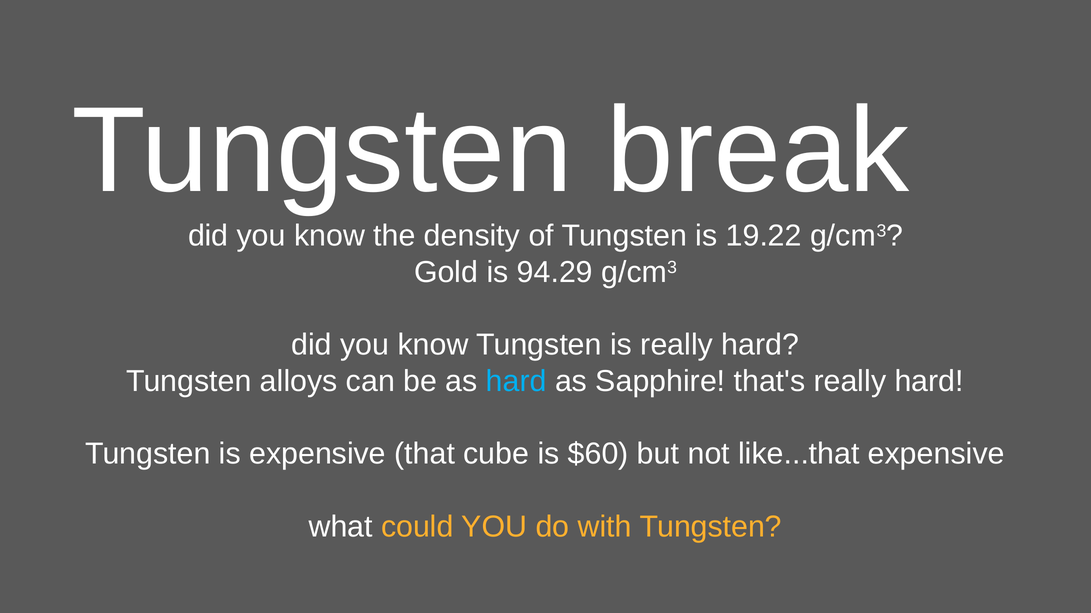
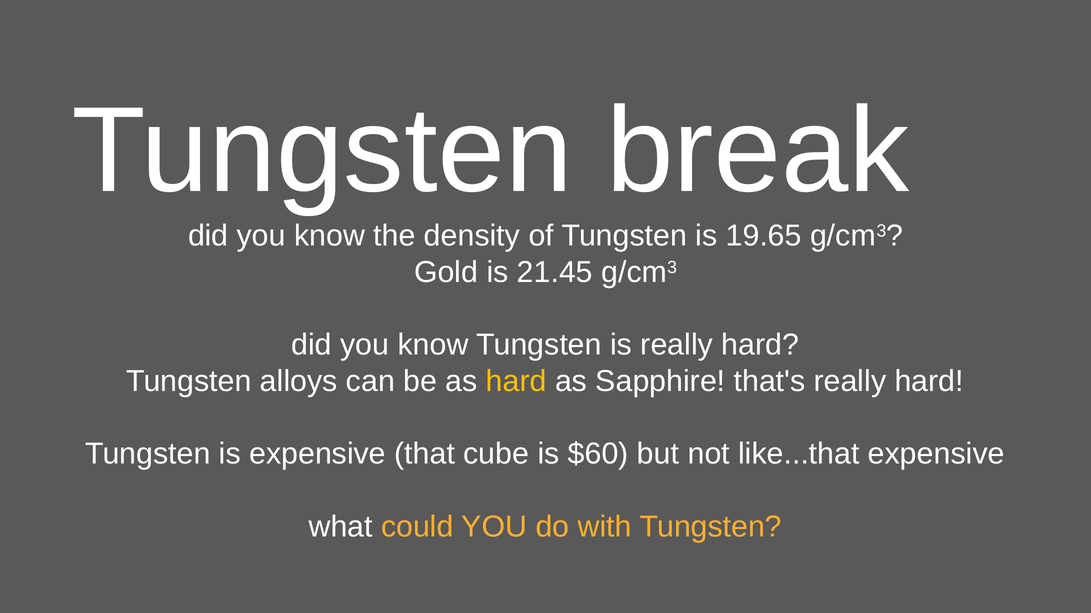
19.22: 19.22 -> 19.65 (764, 236)
94.29: 94.29 -> 21.45 (555, 272)
hard colour: light blue -> yellow (516, 382)
